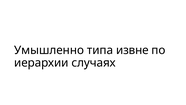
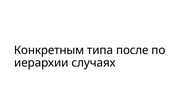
Умышленно: Умышленно -> Конкретным (49, 50)
извне: извне -> после (132, 50)
